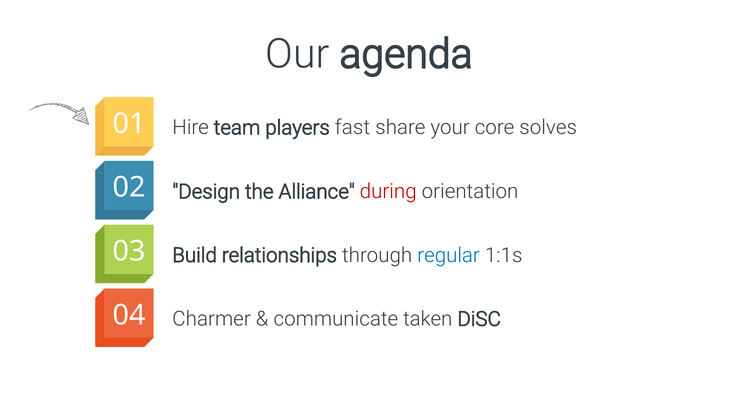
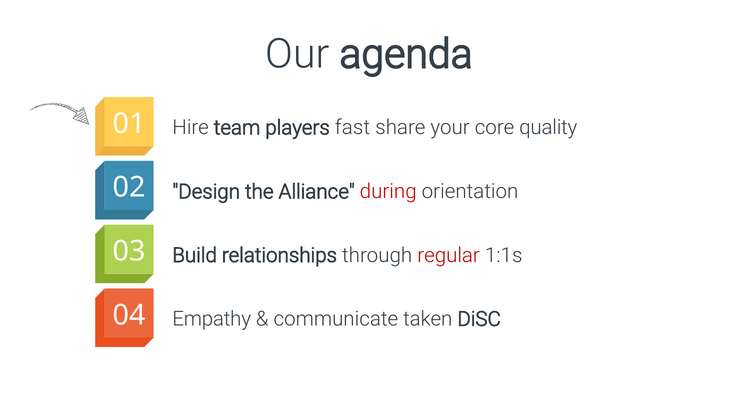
solves: solves -> quality (548, 128)
regular colour: blue -> red (449, 255)
Charmer: Charmer -> Empathy (212, 319)
